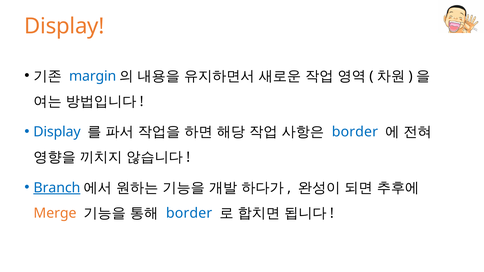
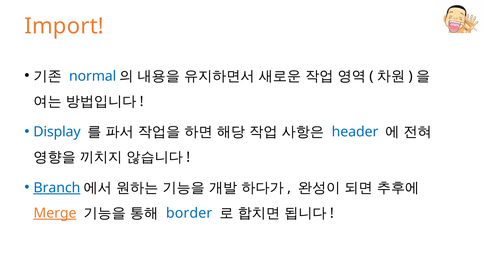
Display: Display -> Import (64, 26)
margin: margin -> normal (93, 76)
border: border -> header (355, 132)
Merge underline: none -> present (55, 213)
